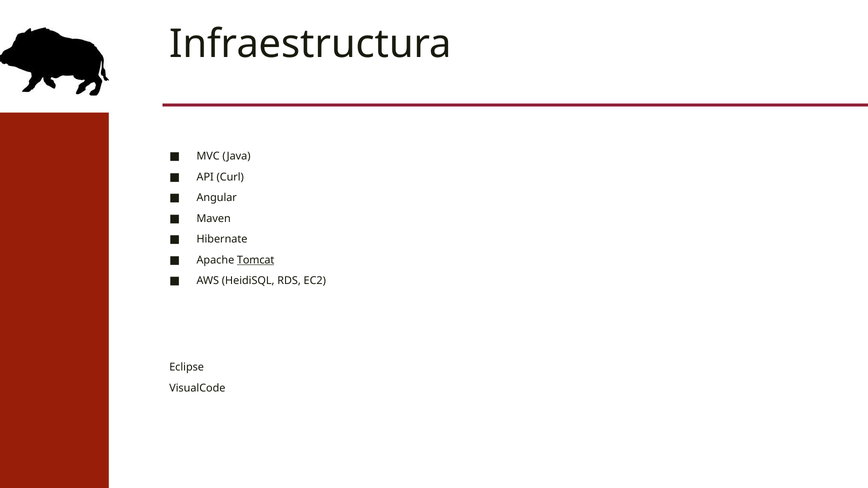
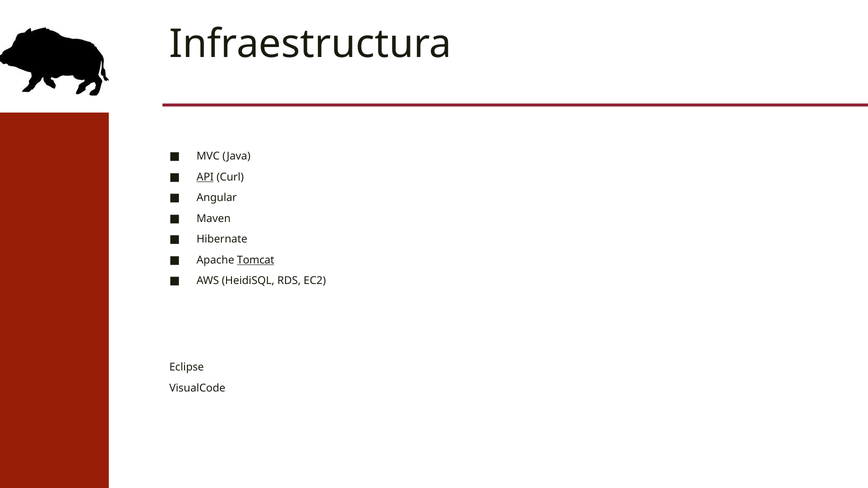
API underline: none -> present (205, 177)
